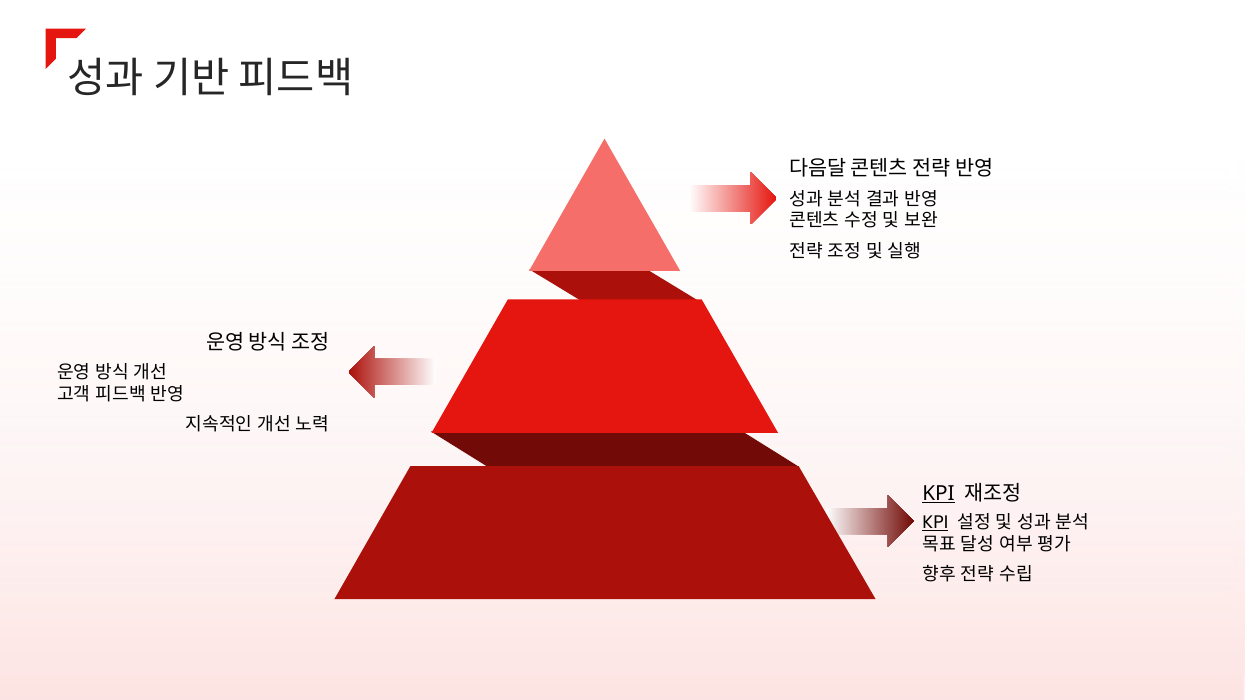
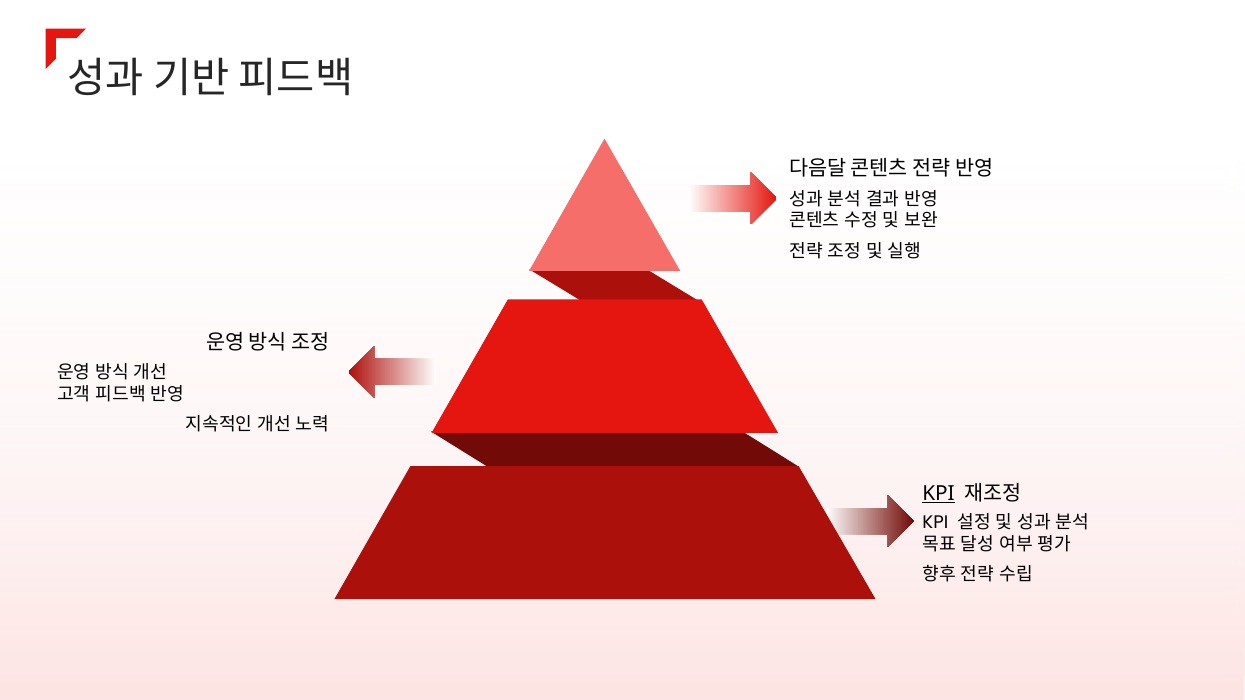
KPI underline: present -> none (935, 523)
